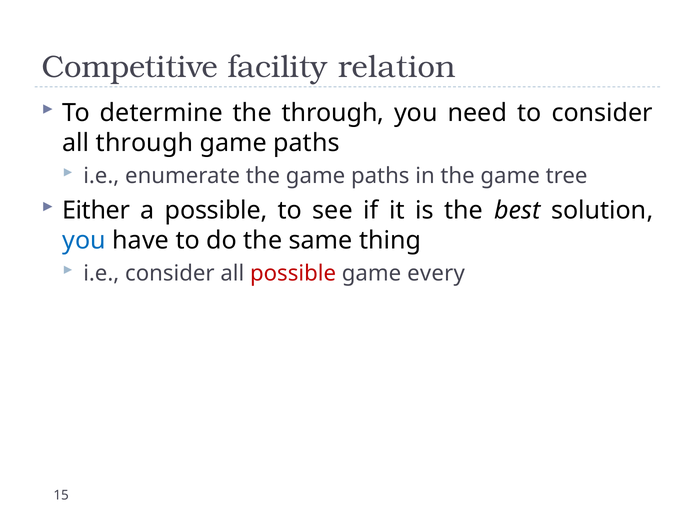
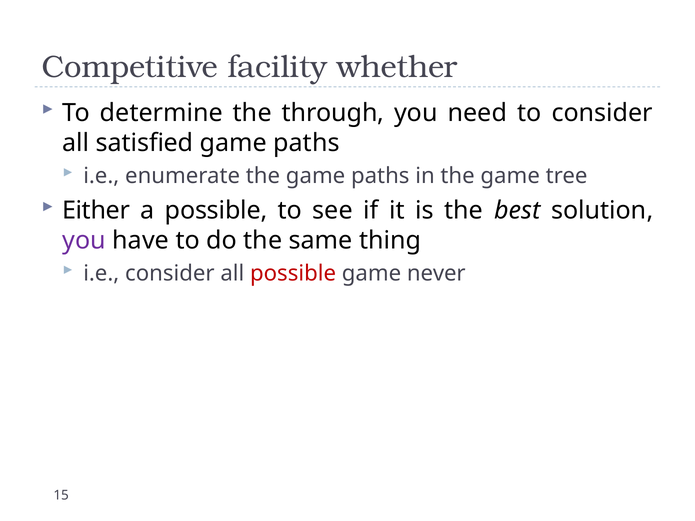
relation: relation -> whether (397, 67)
all through: through -> satisfied (145, 143)
you colour: blue -> purple (84, 240)
every: every -> never (436, 273)
